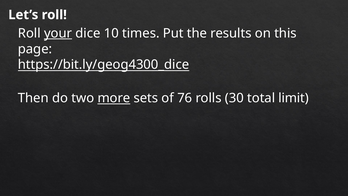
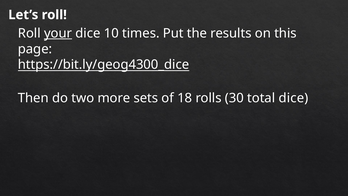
more underline: present -> none (114, 98)
76: 76 -> 18 (185, 98)
total limit: limit -> dice (293, 98)
